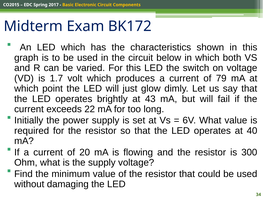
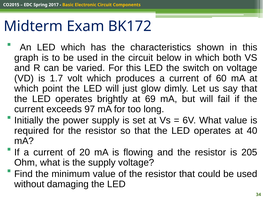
79: 79 -> 60 (221, 78)
43: 43 -> 69 (150, 99)
22: 22 -> 97 (90, 109)
300: 300 -> 205 (249, 152)
